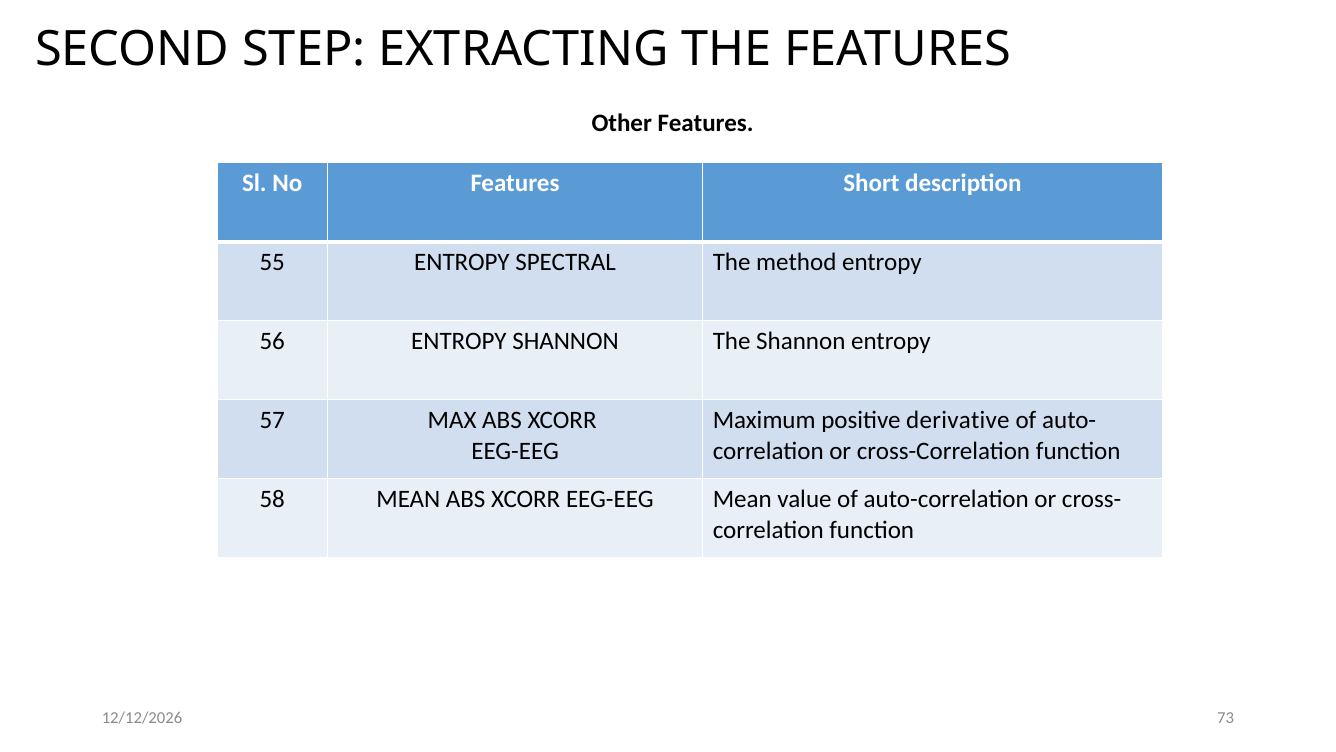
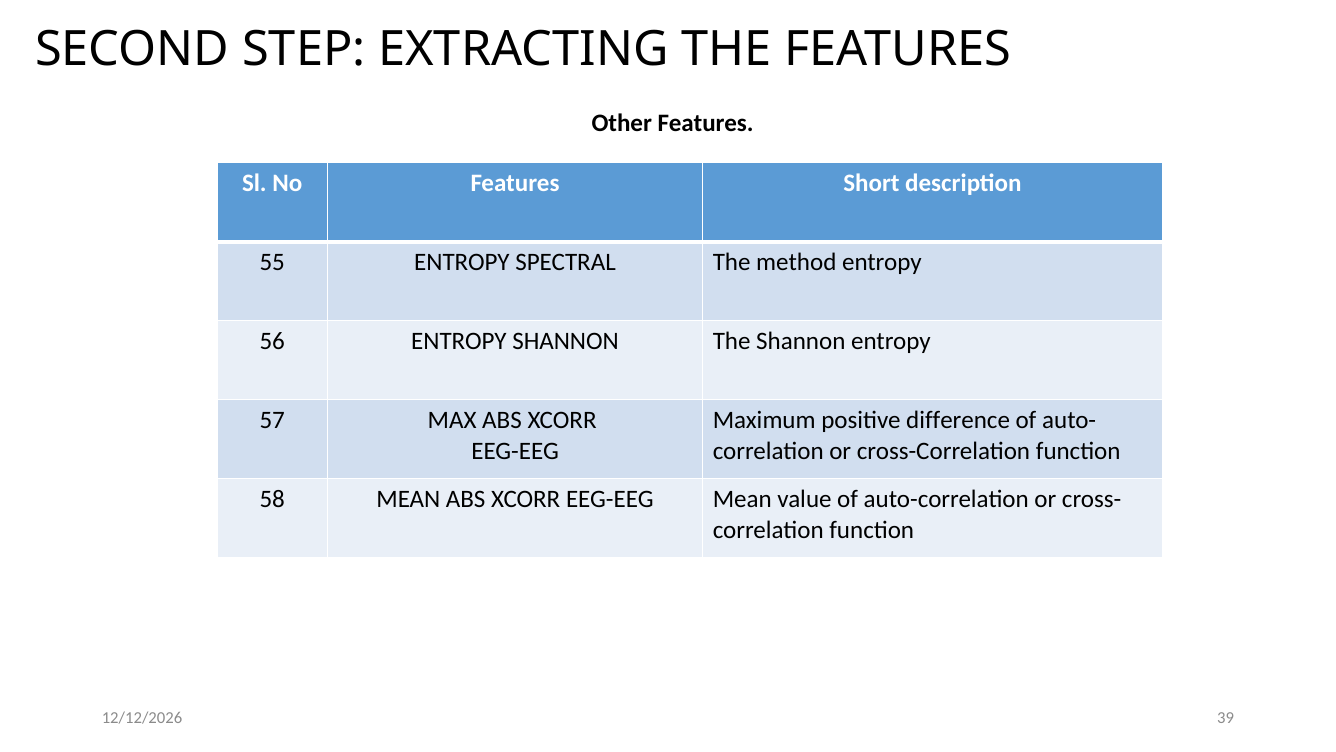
derivative: derivative -> difference (958, 420)
73: 73 -> 39 (1226, 718)
